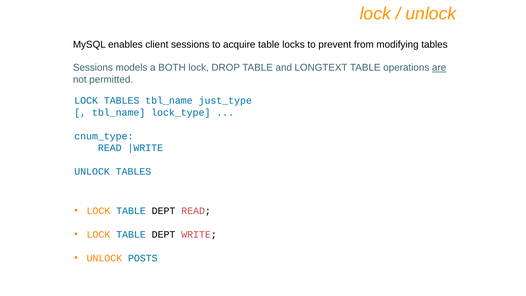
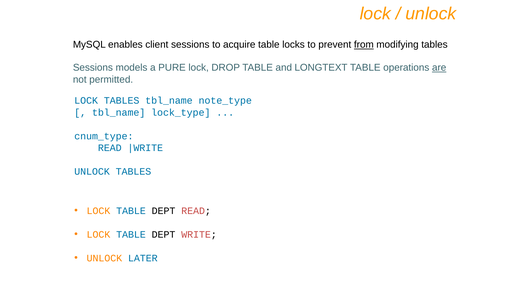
from underline: none -> present (364, 45)
BOTH: BOTH -> PURE (172, 68)
just_type: just_type -> note_type (225, 101)
POSTS: POSTS -> LATER (143, 258)
